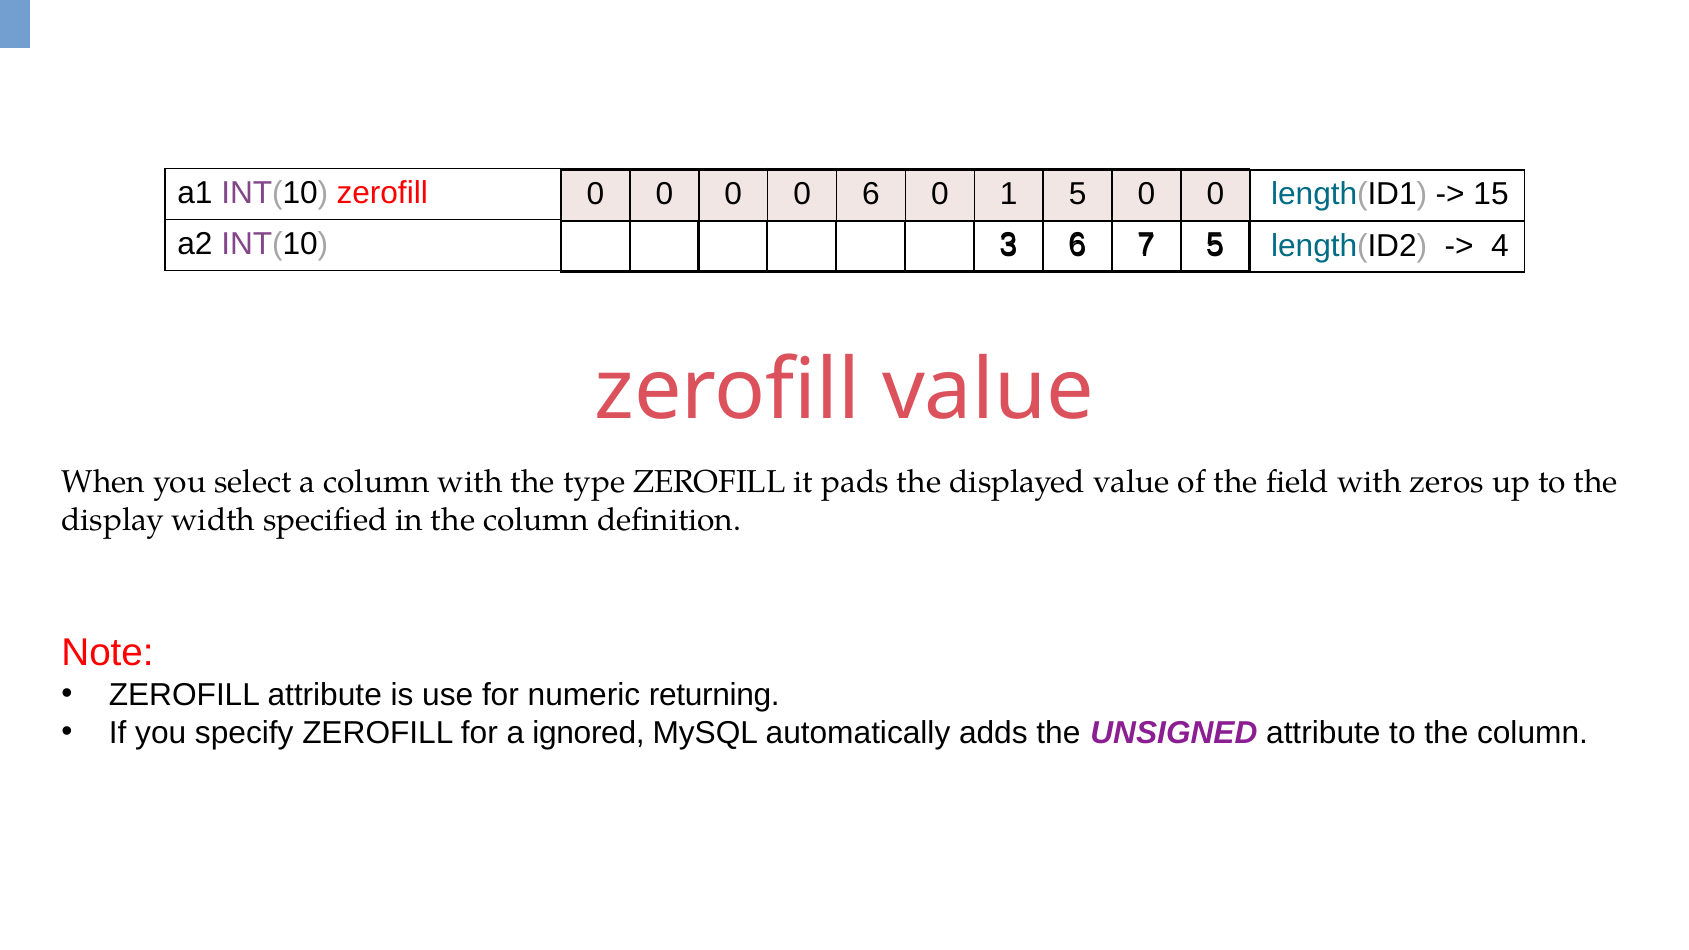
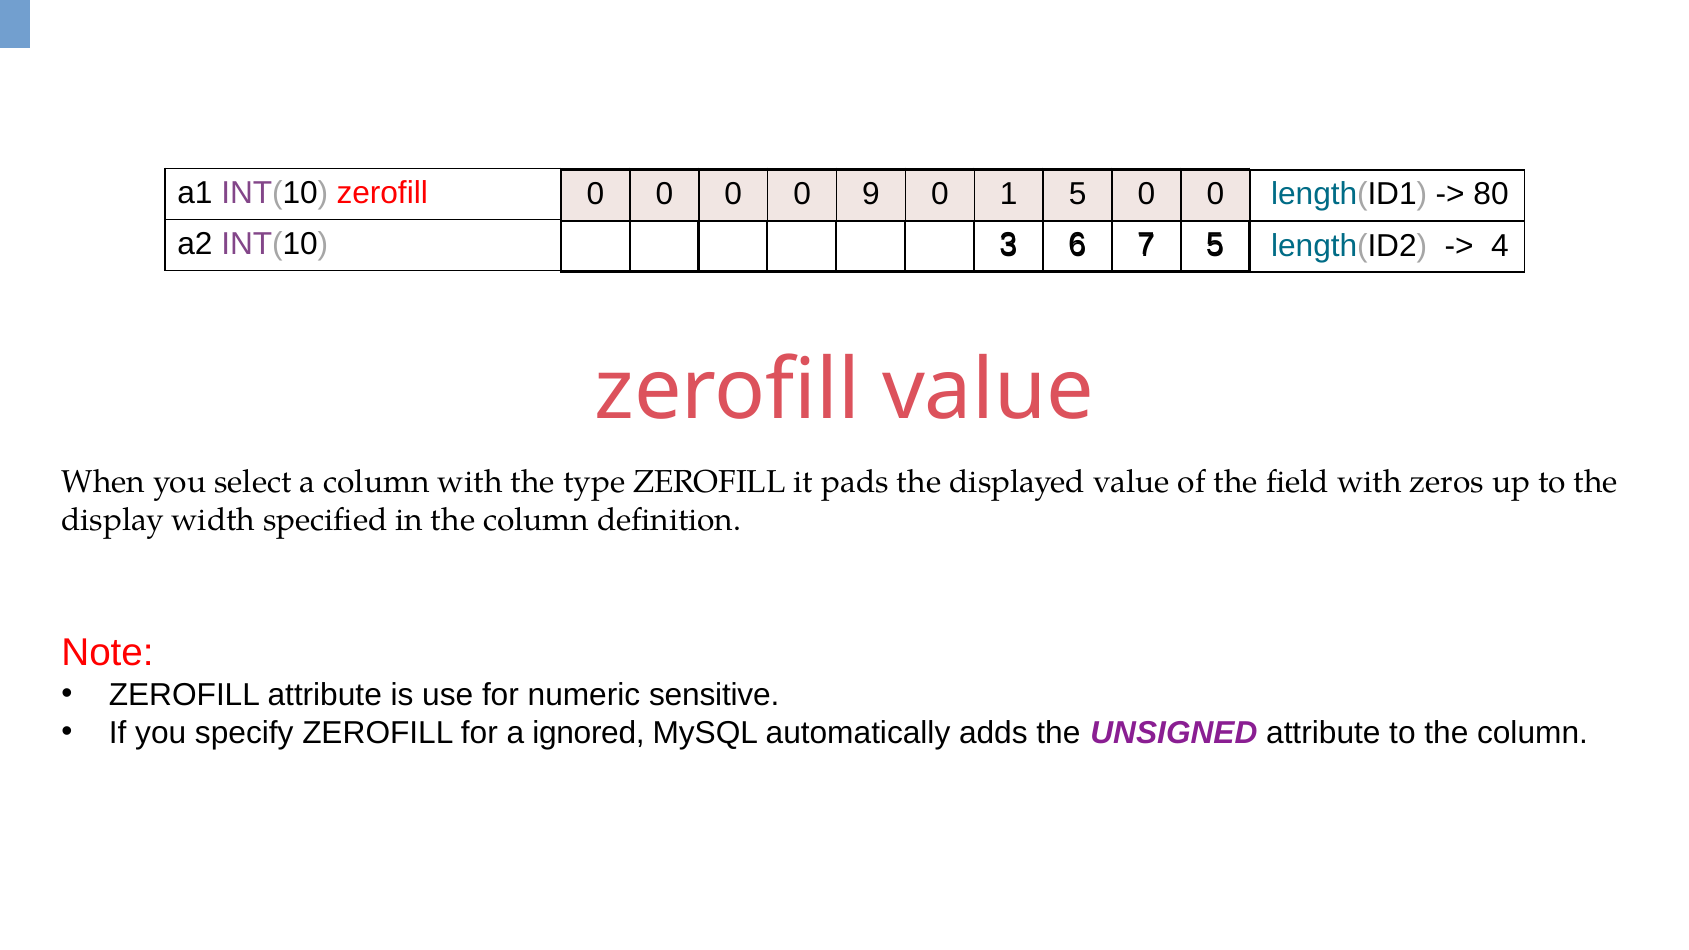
0 6: 6 -> 9 (871, 194)
15: 15 -> 80 (1491, 194)
returning: returning -> sensitive (714, 695)
